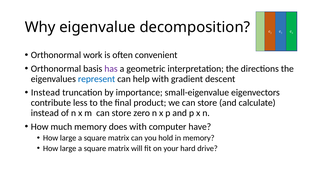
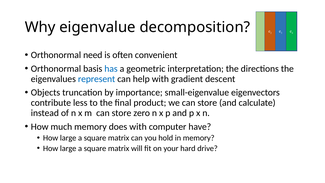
work: work -> need (93, 55)
has colour: purple -> blue (111, 69)
Instead: Instead -> Objects (46, 92)
